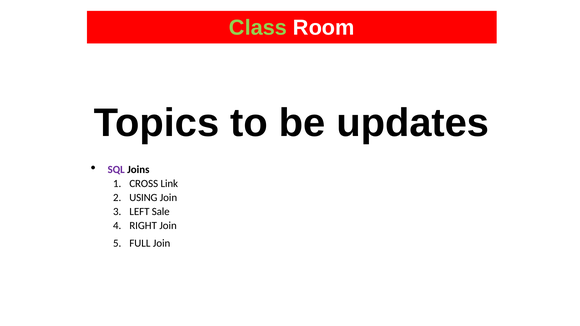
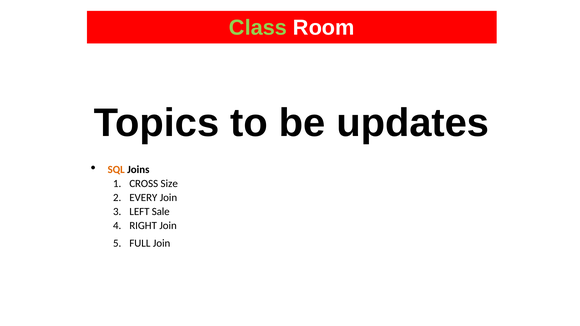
SQL colour: purple -> orange (116, 170)
Link: Link -> Size (169, 184)
USING: USING -> EVERY (143, 198)
